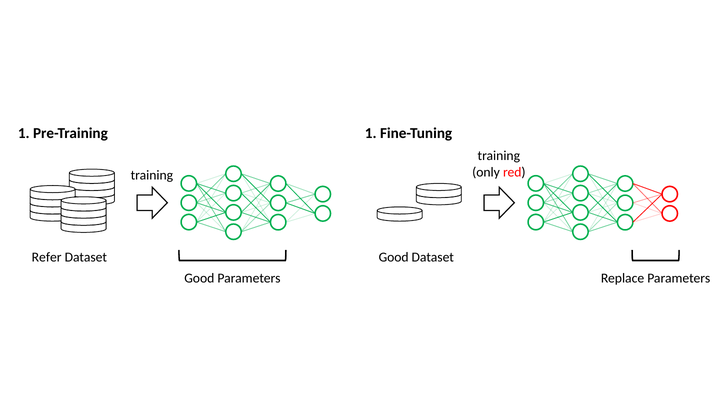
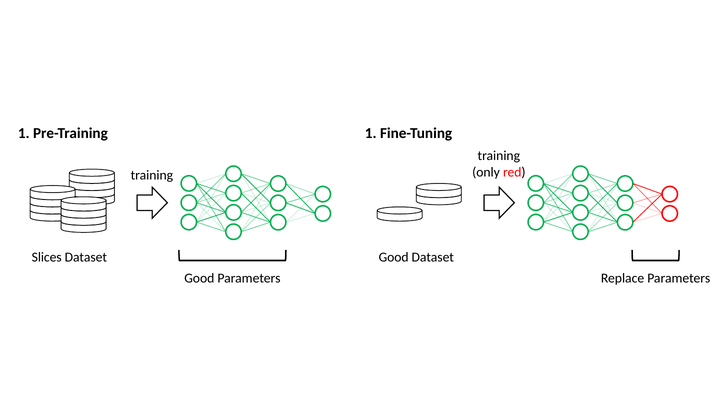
Refer: Refer -> Slices (47, 258)
